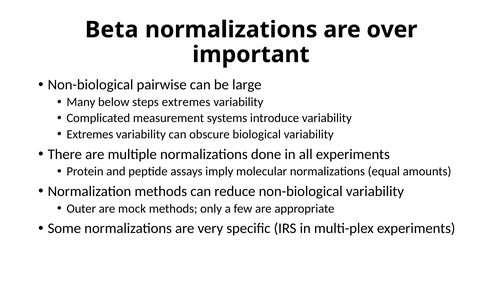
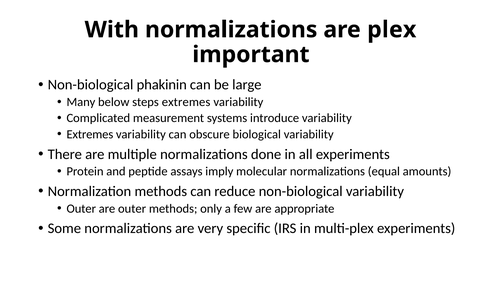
Beta: Beta -> With (112, 30)
over: over -> plex (392, 30)
pairwise: pairwise -> phakinin (162, 85)
are mock: mock -> outer (132, 209)
